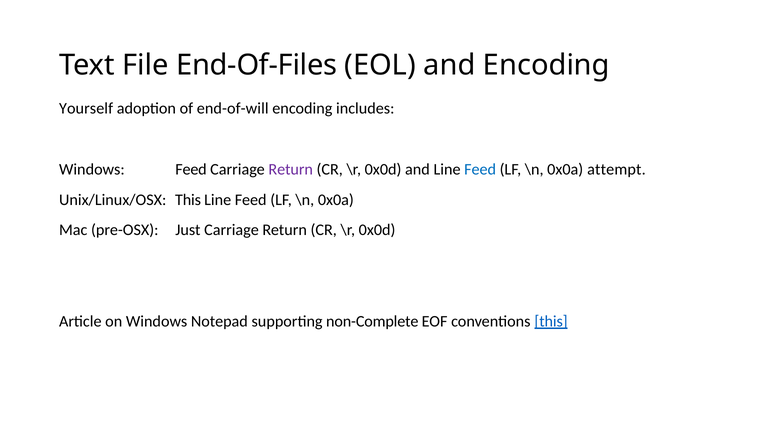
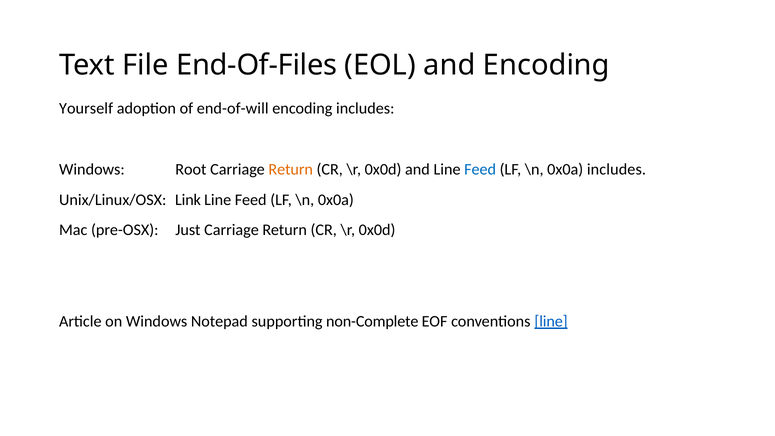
Windows Feed: Feed -> Root (191, 169)
Return colour: purple -> orange (291, 169)
0x0a attempt: attempt -> includes (616, 169)
Unix/Linux/OSX This: This -> Link (188, 200)
conventions this: this -> line (551, 321)
